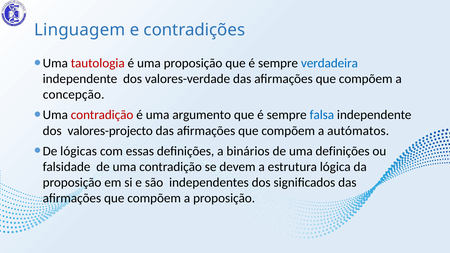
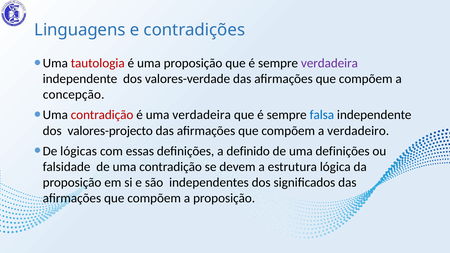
Linguagem: Linguagem -> Linguagens (80, 30)
verdadeira colour: blue -> purple (329, 63)
uma argumento: argumento -> verdadeira (202, 115)
autómatos: autómatos -> verdadeiro (358, 131)
binários: binários -> definido (248, 151)
